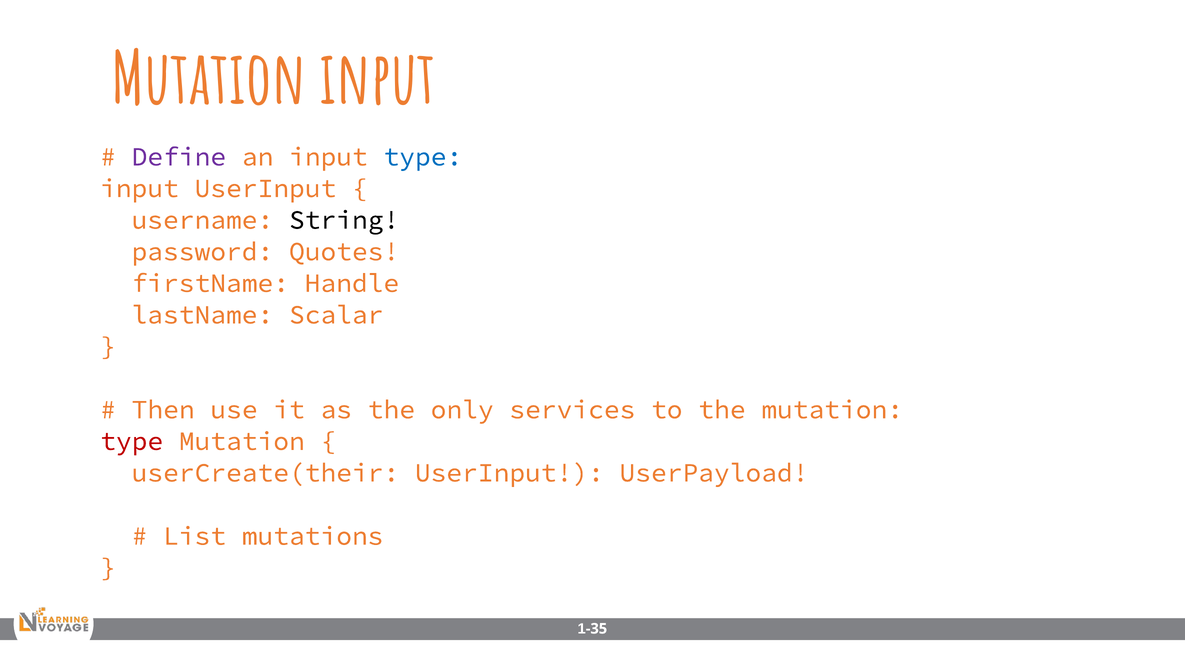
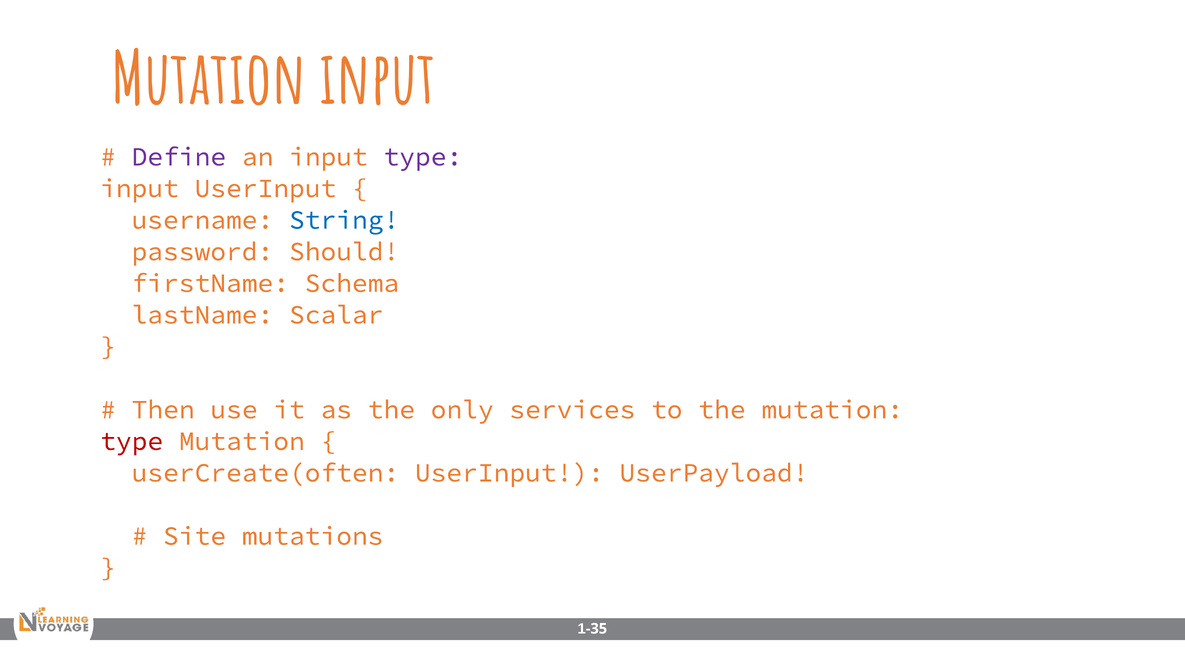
type colour: blue -> purple (423, 157)
String colour: black -> blue (344, 220)
Quotes: Quotes -> Should (344, 251)
Handle: Handle -> Schema (352, 283)
userCreate(their: userCreate(their -> userCreate(often (265, 473)
List: List -> Site (195, 536)
